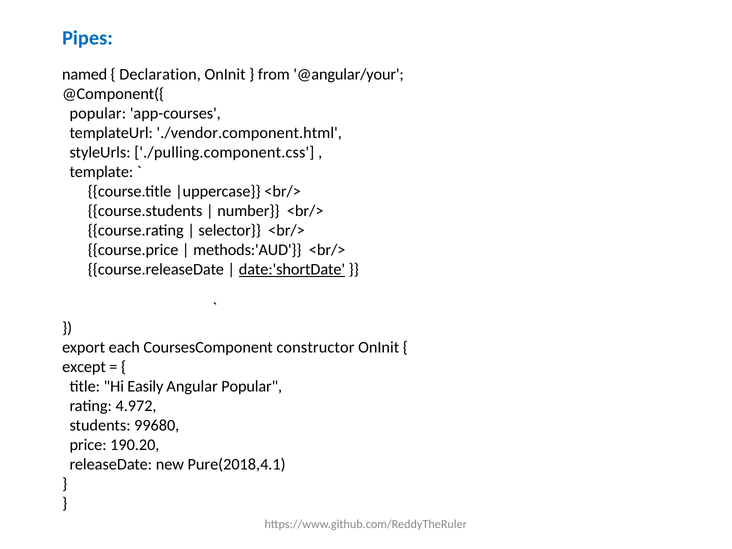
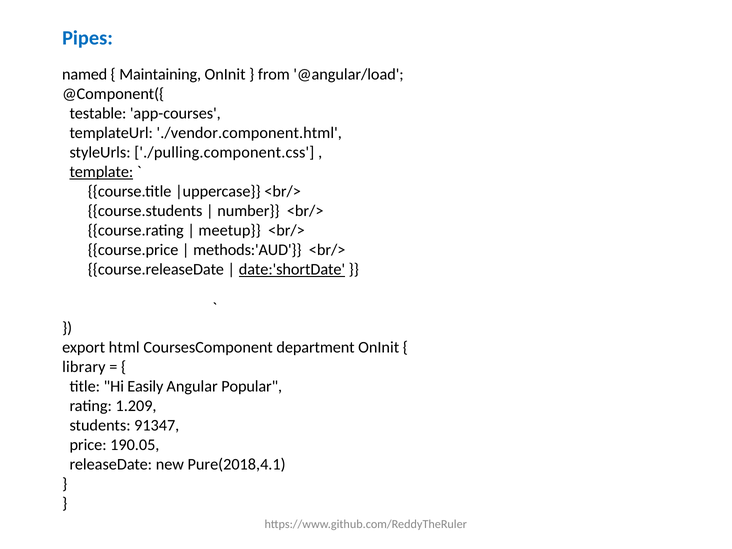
Declaration: Declaration -> Maintaining (160, 74)
@angular/your: @angular/your -> @angular/load (349, 74)
popular: popular -> testable (98, 113)
template underline: none -> present (101, 172)
selector: selector -> meetup (230, 230)
each: each -> html (124, 348)
constructor: constructor -> department (316, 348)
except: except -> library (84, 367)
4.972: 4.972 -> 1.209 (136, 406)
99680: 99680 -> 91347 (157, 426)
190.20: 190.20 -> 190.05 (135, 445)
